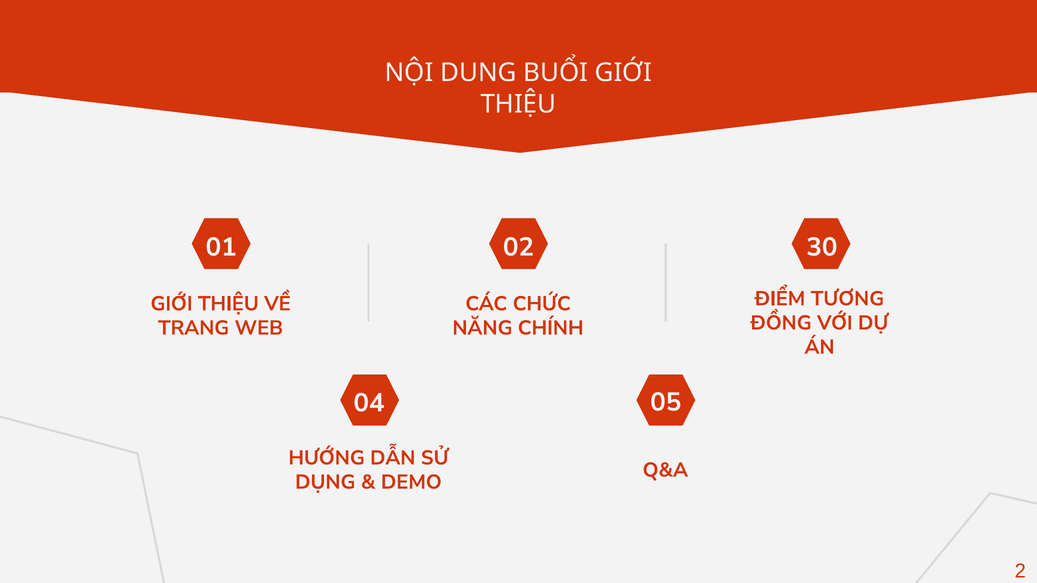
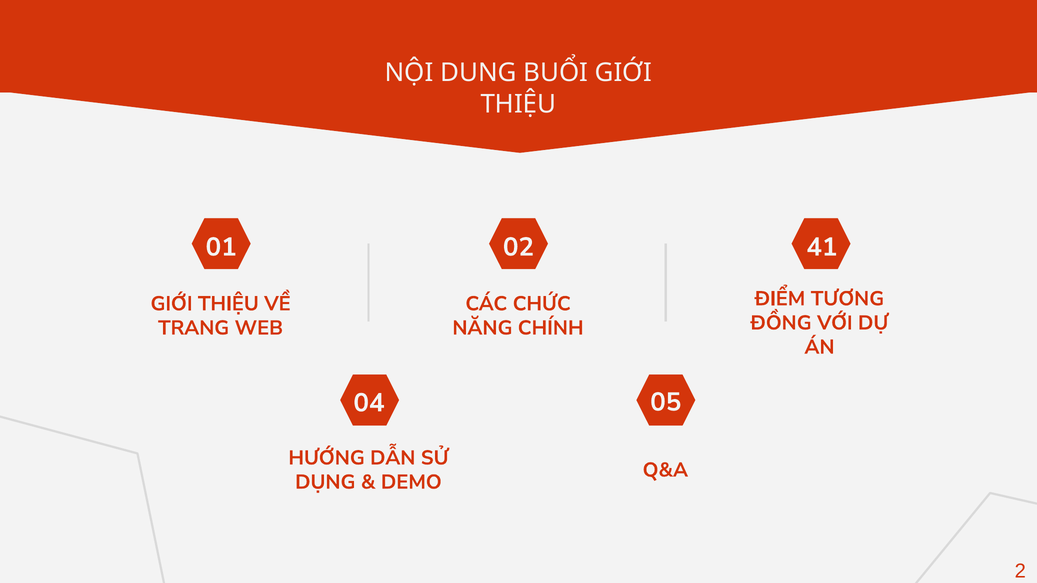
30: 30 -> 41 (822, 247)
